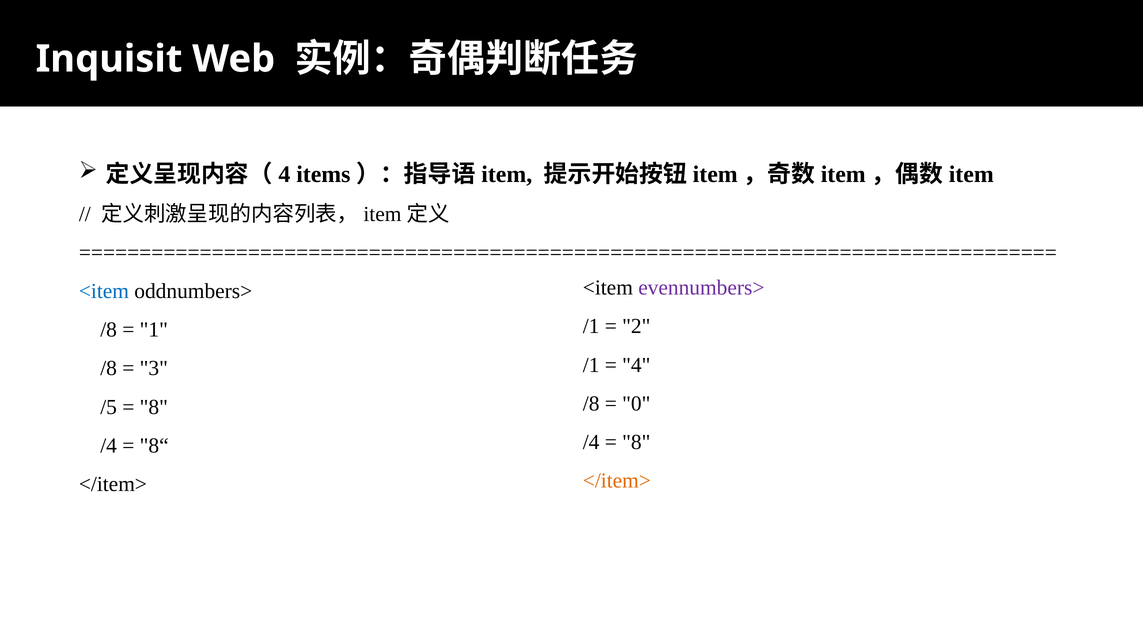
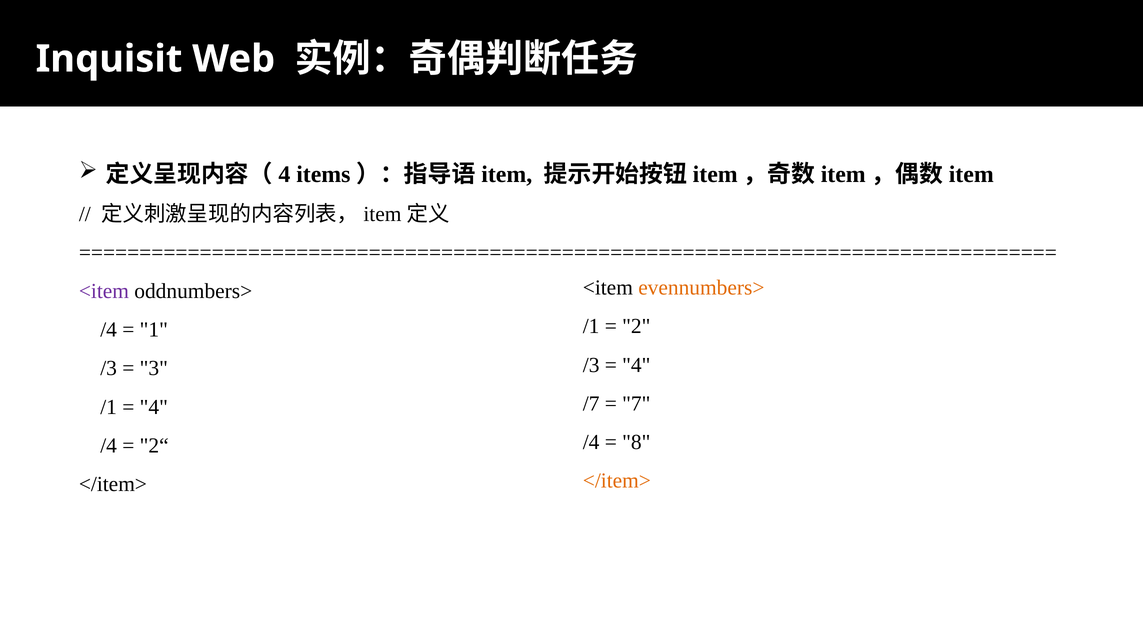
evennumbers> colour: purple -> orange (701, 288)
<item colour: blue -> purple (104, 291)
/8: /8 -> /4 (109, 330)
/1: /1 -> /3 (591, 365)
/8: /8 -> /3 (109, 368)
/8: /8 -> /7 (591, 404)
0: 0 -> 7 (636, 404)
/5: /5 -> /1 (109, 407)
8: 8 -> 4 (154, 407)
8“: 8“ -> 2“ (154, 446)
